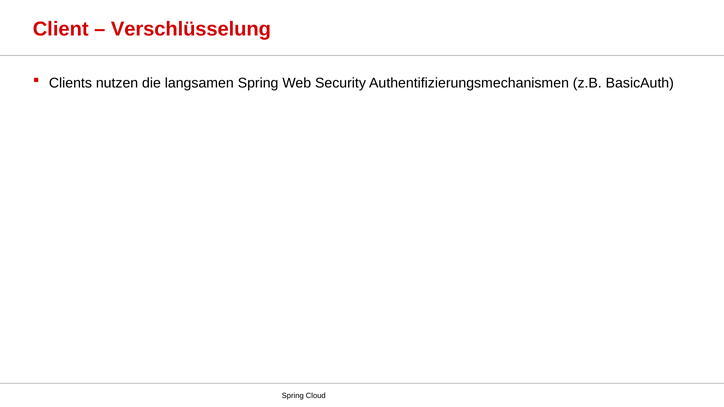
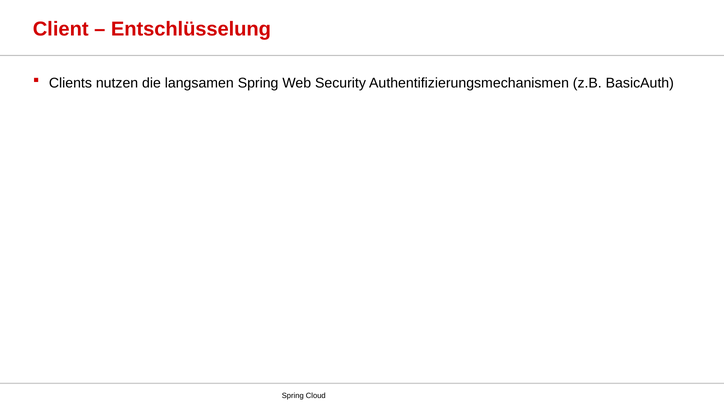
Verschlüsselung: Verschlüsselung -> Entschlüsselung (191, 29)
